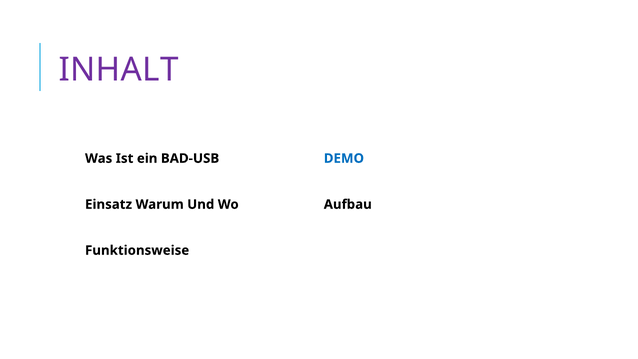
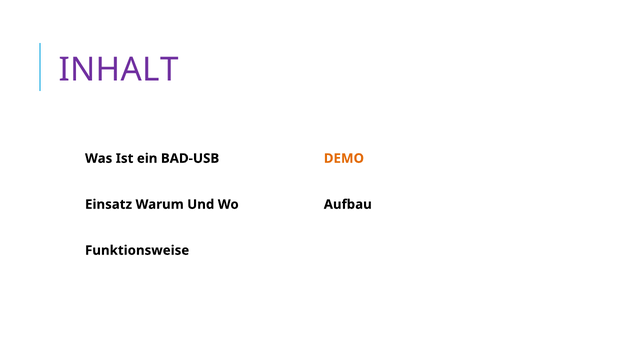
DEMO colour: blue -> orange (344, 158)
